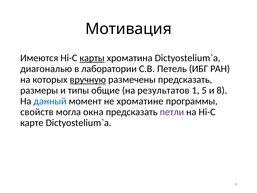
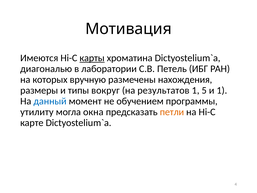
вручную underline: present -> none (88, 80)
размечены предсказать: предсказать -> нахождения (185, 80)
общие: общие -> вокруг (105, 90)
и 8: 8 -> 1 (222, 90)
хроматине: хроматине -> обучением (140, 101)
свойств: свойств -> утилиту (37, 112)
петли colour: purple -> orange (172, 112)
